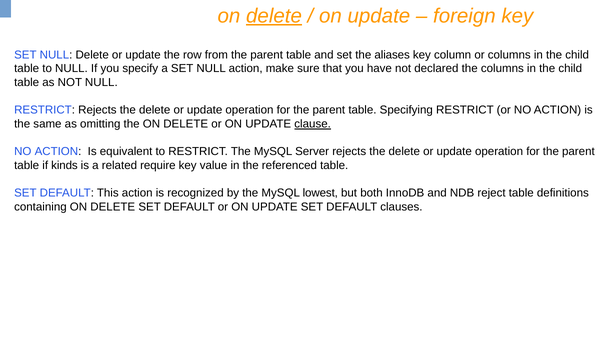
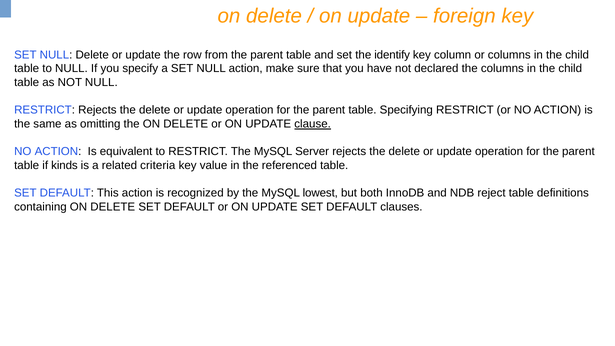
delete underline: present -> none (274, 16)
aliases: aliases -> identify (392, 55)
require: require -> criteria (158, 165)
